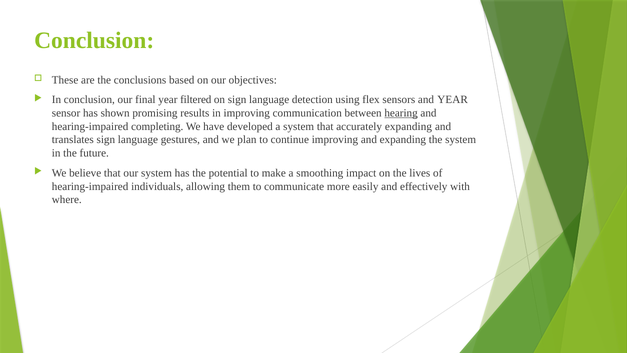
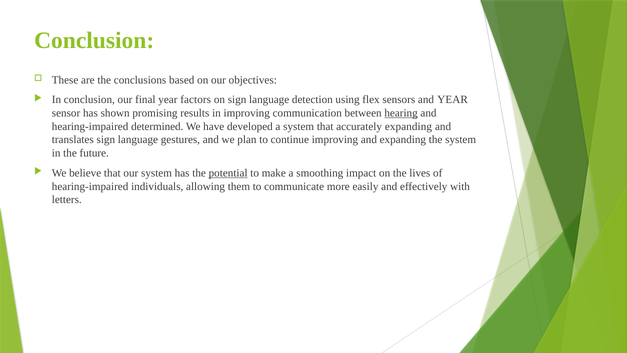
filtered: filtered -> factors (196, 100)
completing: completing -> determined (157, 126)
potential underline: none -> present (228, 173)
where: where -> letters (67, 200)
